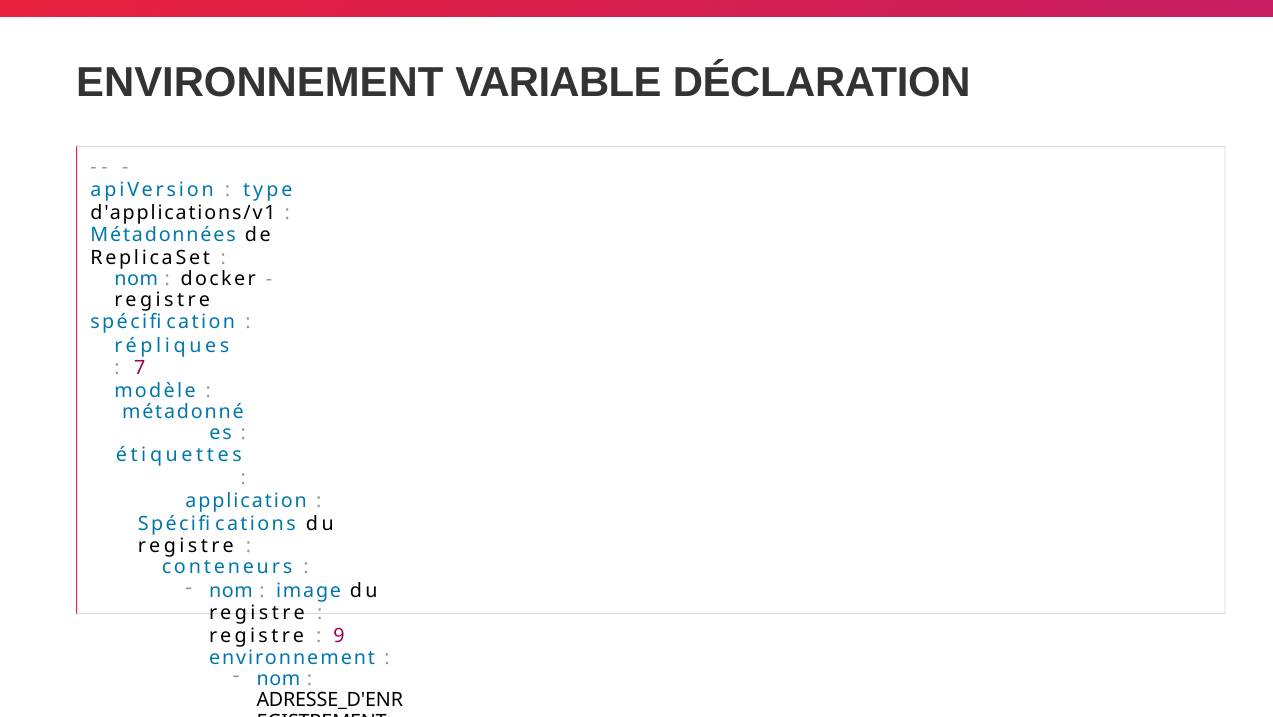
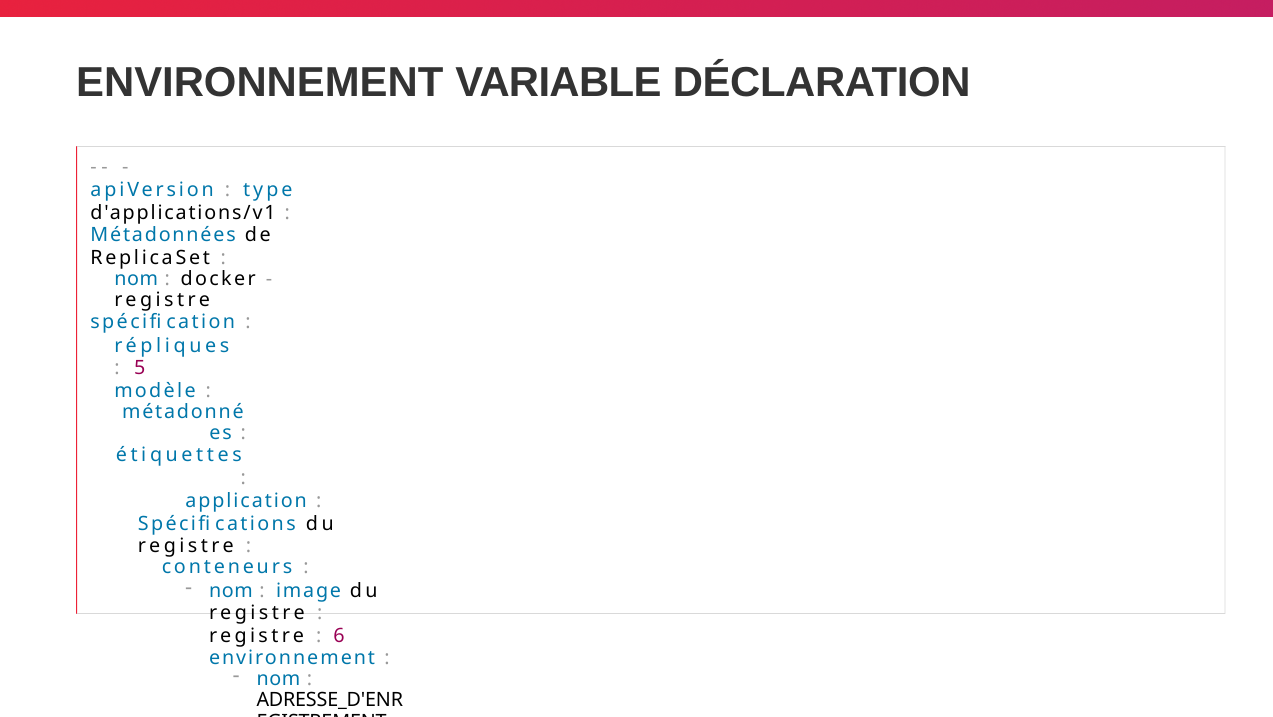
7: 7 -> 5 (140, 368)
9: 9 -> 6 (339, 636)
